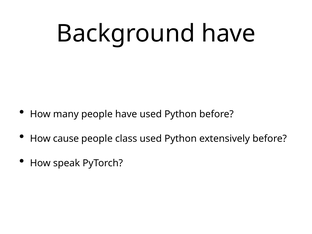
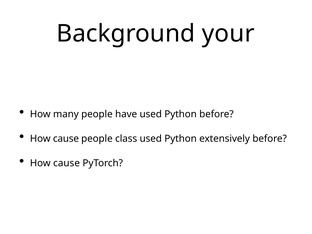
Background have: have -> your (228, 34)
speak: speak -> cause (67, 163)
